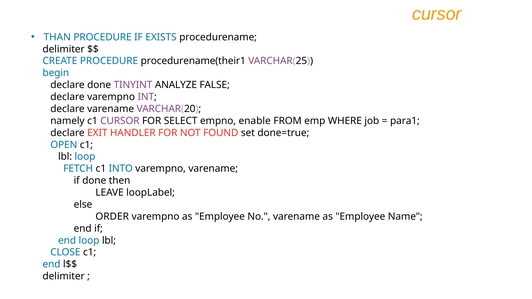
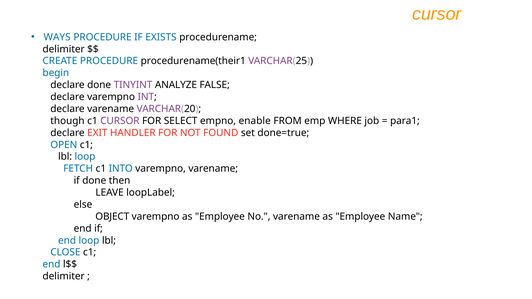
THAN: THAN -> WAYS (57, 37)
namely: namely -> though (67, 121)
ORDER: ORDER -> OBJECT (112, 217)
